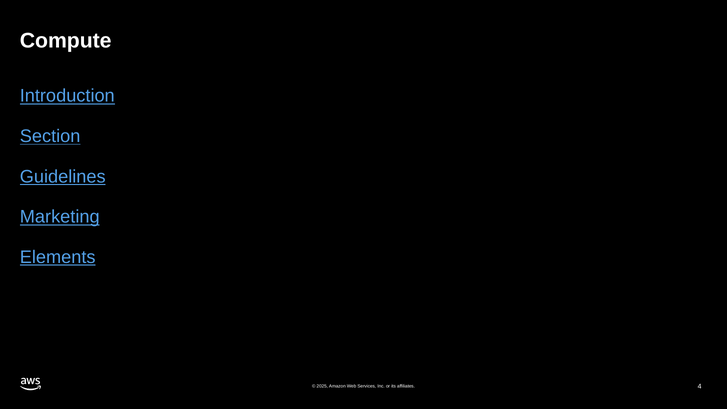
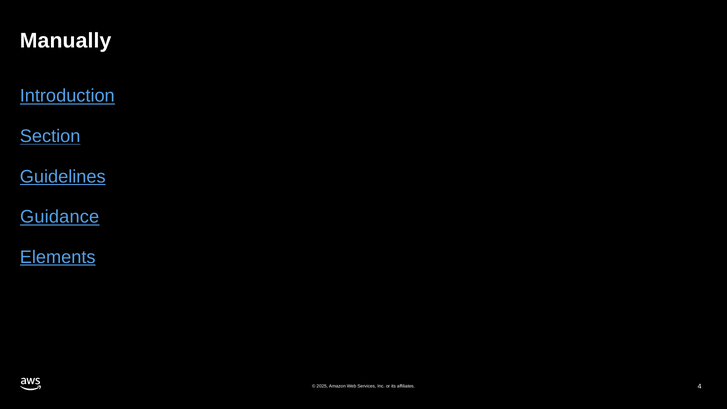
Compute: Compute -> Manually (66, 41)
Marketing: Marketing -> Guidance (60, 217)
